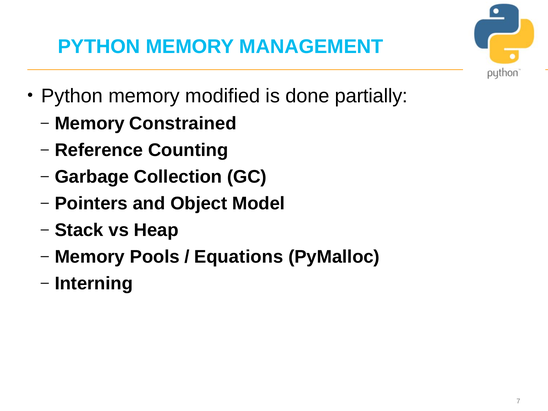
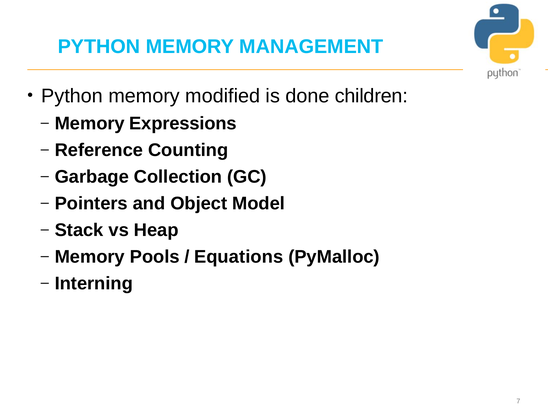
partially: partially -> children (371, 96)
Constrained: Constrained -> Expressions (183, 123)
